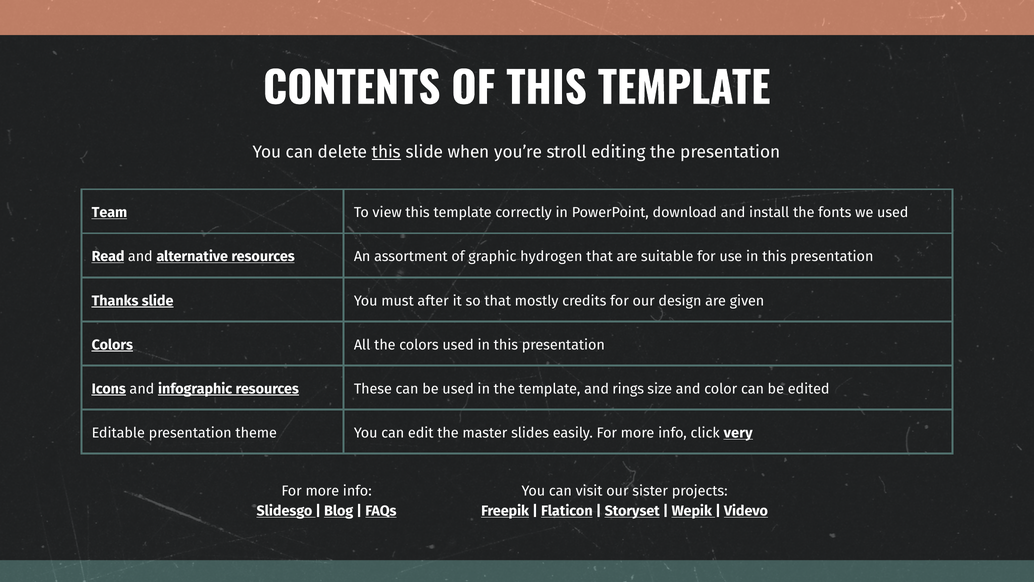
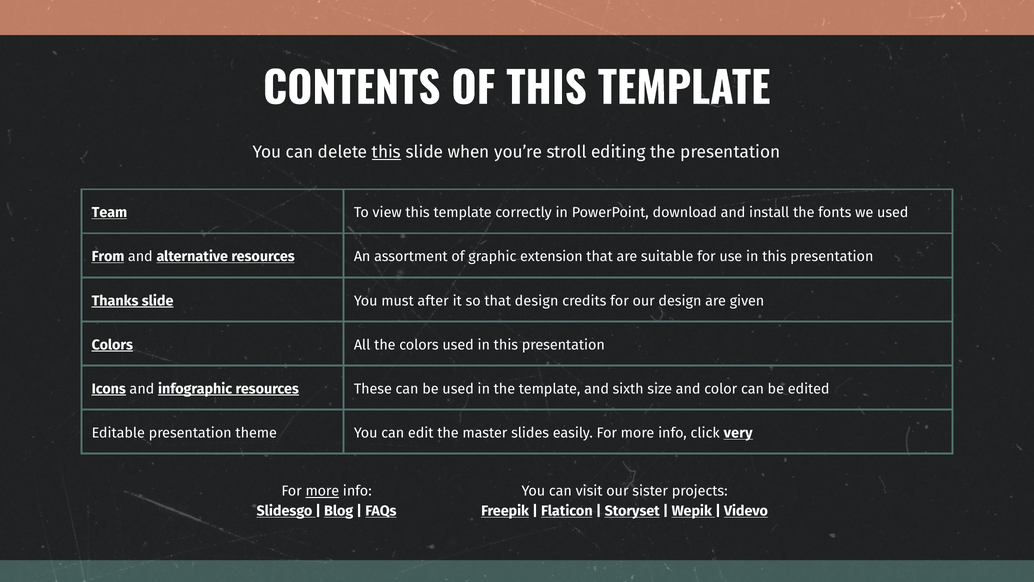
Read: Read -> From (108, 257)
hydrogen: hydrogen -> extension (551, 257)
that mostly: mostly -> design (537, 301)
rings: rings -> sixth (628, 389)
more underline: none -> present (322, 491)
